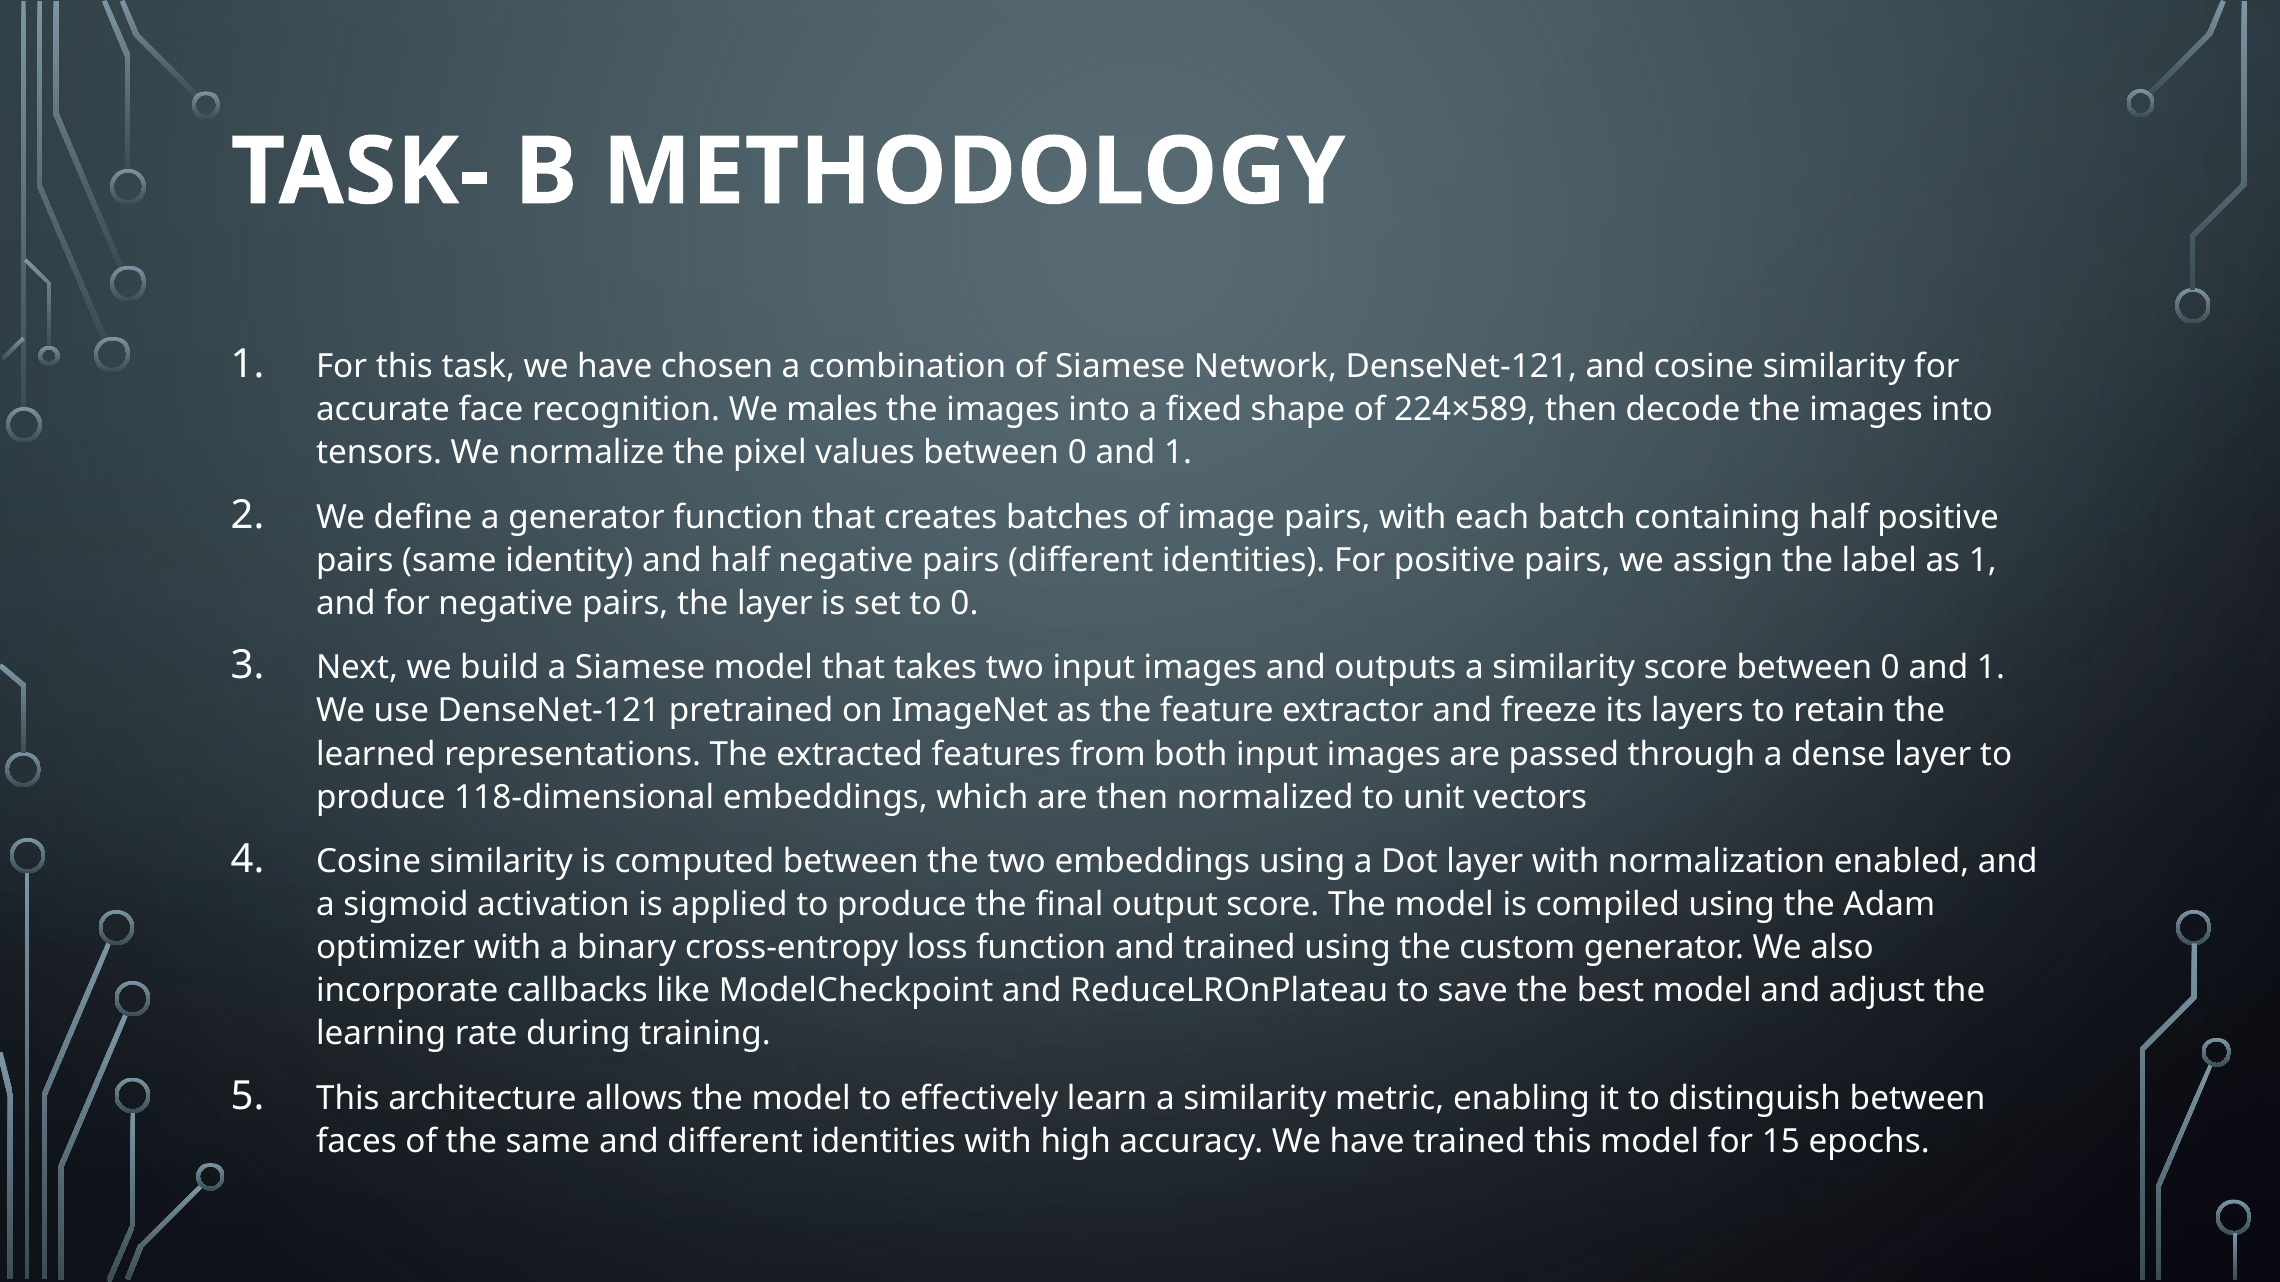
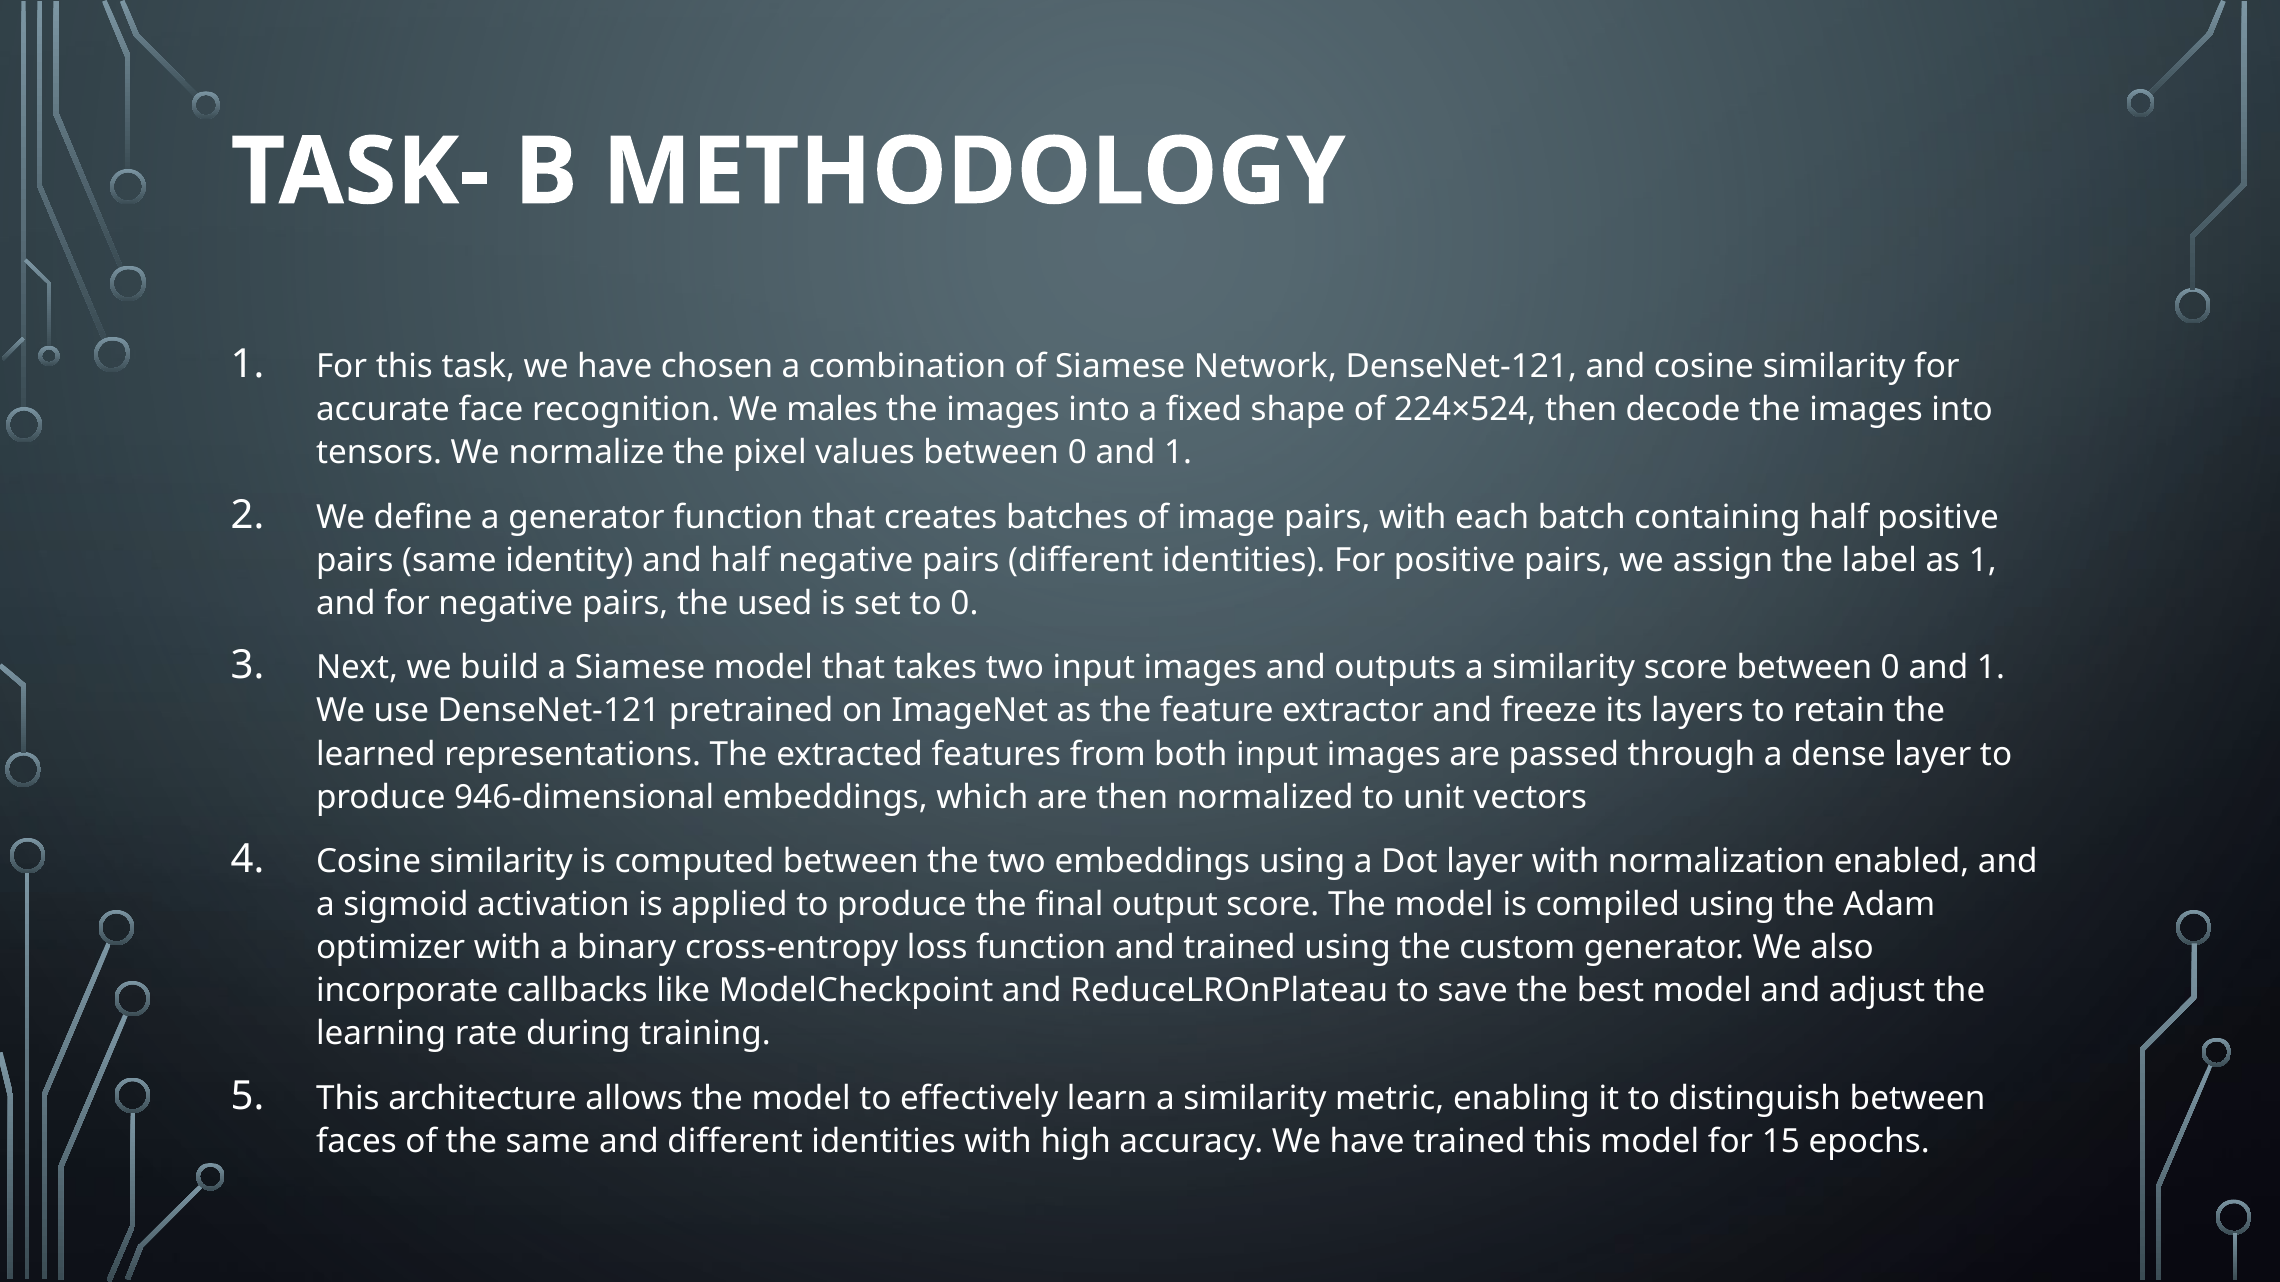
224×589: 224×589 -> 224×524 (1465, 410)
the layer: layer -> used (775, 604)
118-dimensional: 118-dimensional -> 946-dimensional (584, 797)
